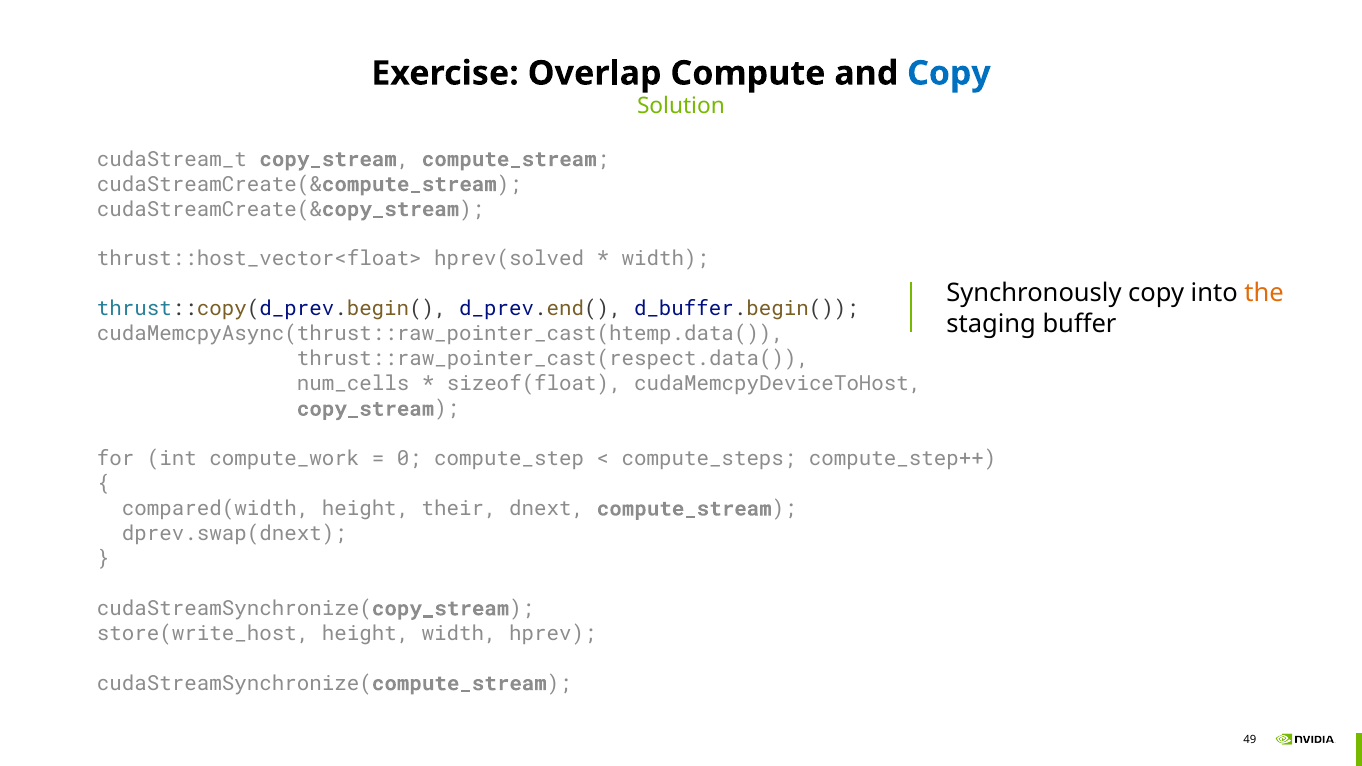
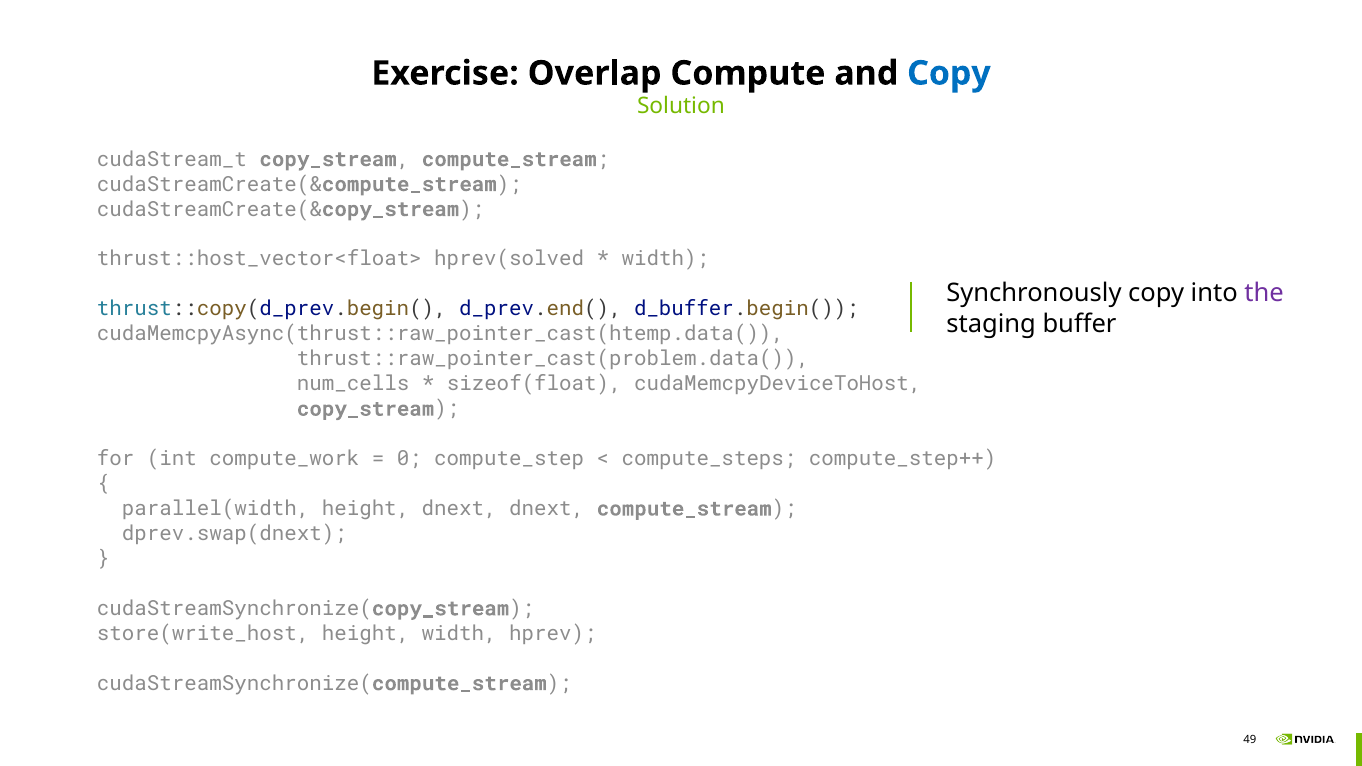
the colour: orange -> purple (1264, 293)
thrust::raw_pointer_cast(respect.data(: thrust::raw_pointer_cast(respect.data( -> thrust::raw_pointer_cast(problem.data( (553, 359)
compared(width: compared(width -> parallel(width (216, 509)
height their: their -> dnext (459, 509)
